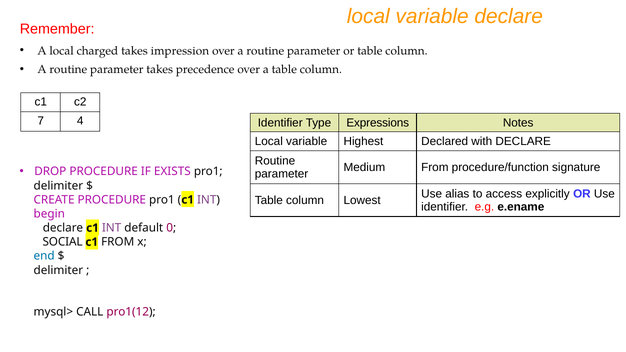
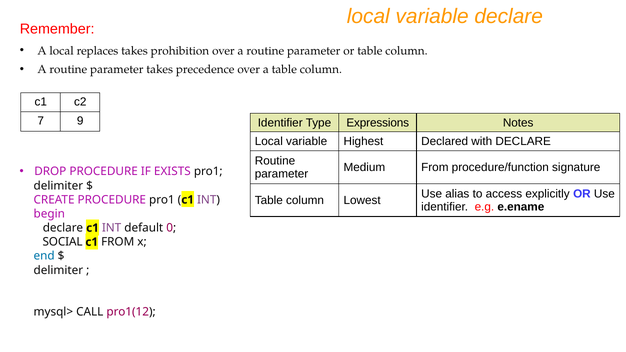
charged: charged -> replaces (97, 51)
impression: impression -> prohibition (180, 51)
4: 4 -> 9 (80, 121)
